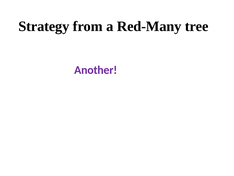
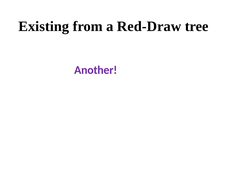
Strategy: Strategy -> Existing (44, 26)
Red-Many: Red-Many -> Red-Draw (149, 26)
